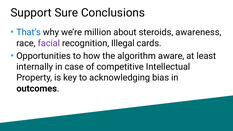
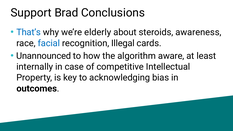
Sure: Sure -> Brad (66, 13)
million: million -> elderly (98, 32)
facial colour: purple -> blue (49, 43)
Opportunities: Opportunities -> Unannounced (44, 56)
